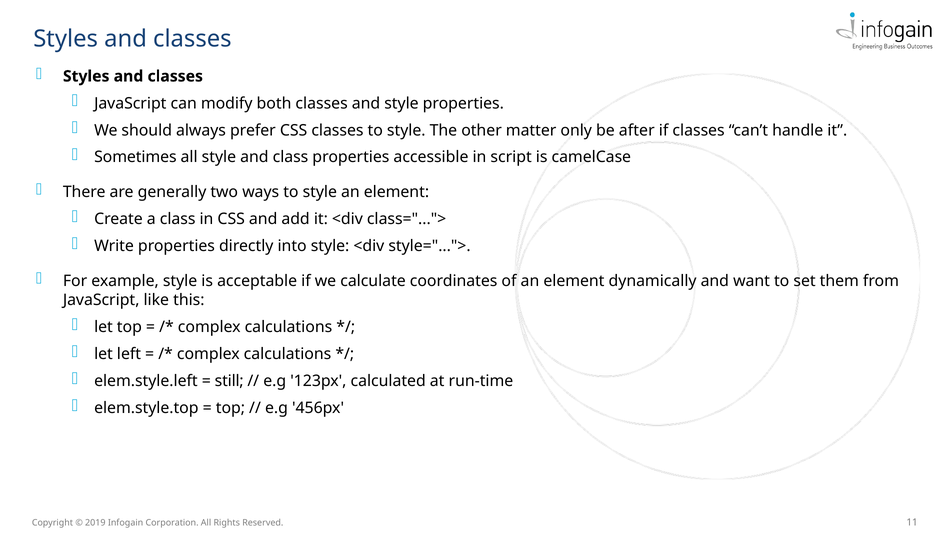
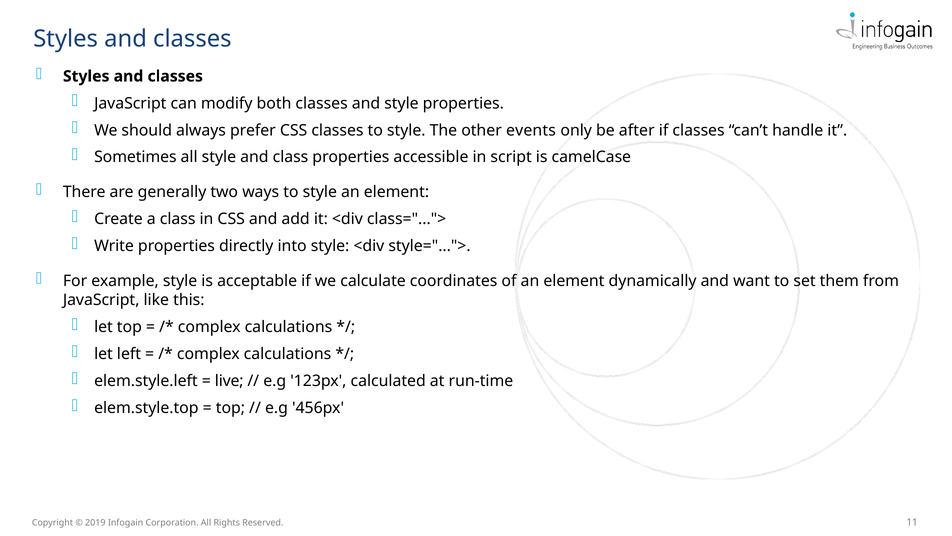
matter: matter -> events (531, 130)
still: still -> live (229, 381)
